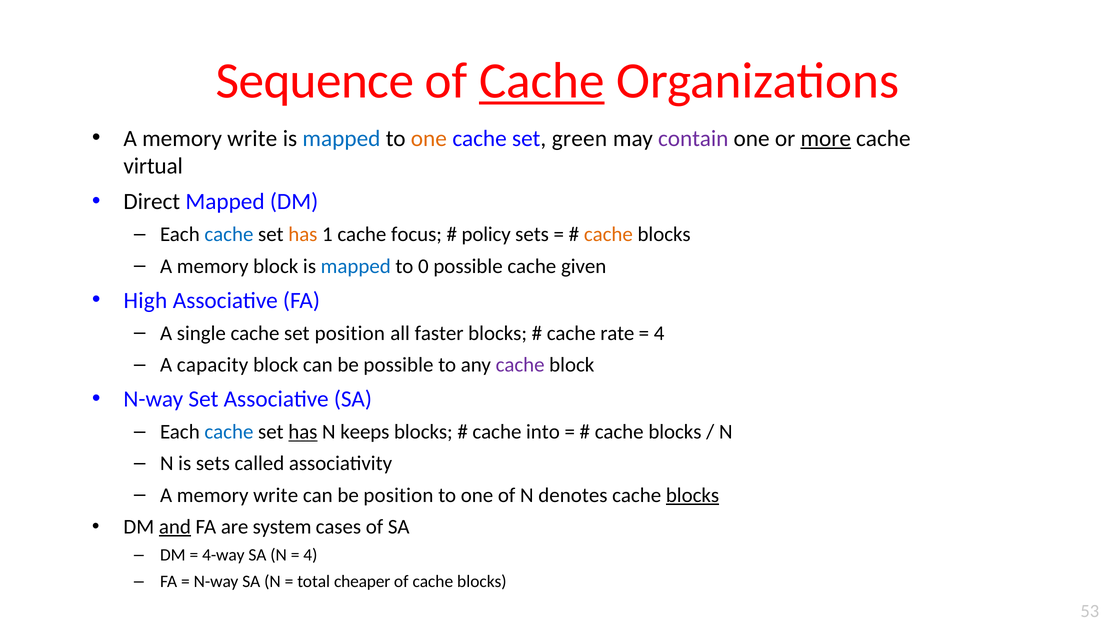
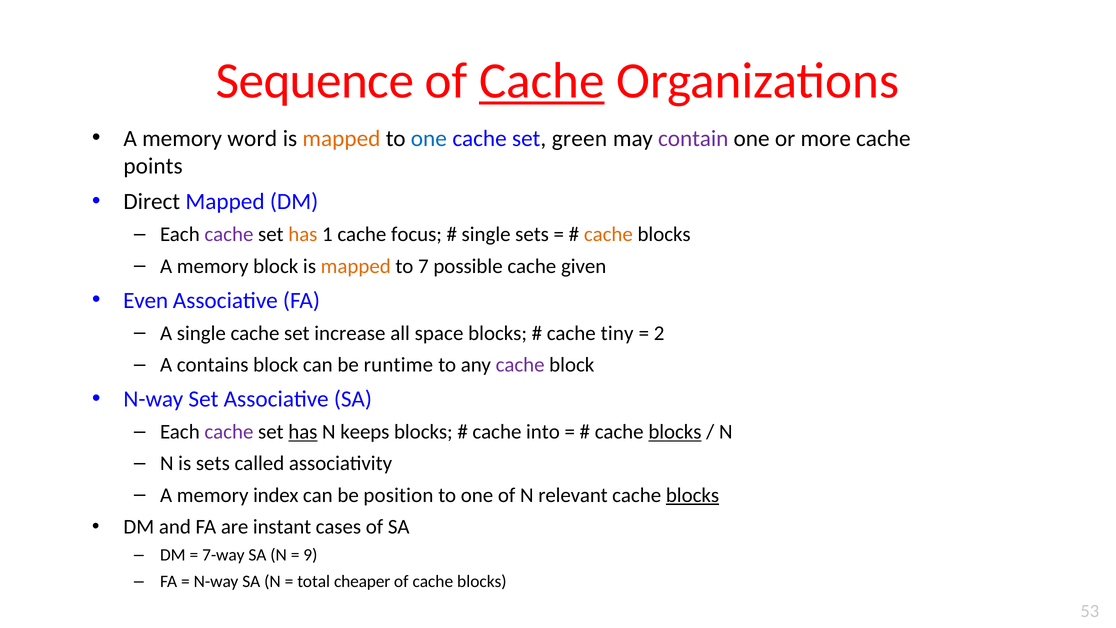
write: write -> word (252, 138)
mapped colour: blue -> orange (341, 138)
one colour: orange -> blue (429, 138)
more underline: present -> none (826, 138)
virtual: virtual -> points (153, 166)
cache colour: blue -> purple (229, 234)
policy: policy -> single (486, 234)
mapped colour: blue -> orange (356, 266)
0: 0 -> 7 (423, 266)
High: High -> Even (146, 300)
set position: position -> increase (350, 333)
faster: faster -> space (439, 333)
rate: rate -> tiny (617, 333)
4: 4 -> 2 (659, 333)
capacity: capacity -> contains (213, 365)
be possible: possible -> runtime (398, 365)
cache colour: blue -> purple (229, 432)
blocks underline: none -> present (675, 432)
write: write -> index (276, 495)
denotes: denotes -> relevant (573, 495)
and underline: present -> none (175, 527)
system: system -> instant (282, 527)
4-way: 4-way -> 7-way (223, 555)
4: 4 -> 9 (310, 555)
